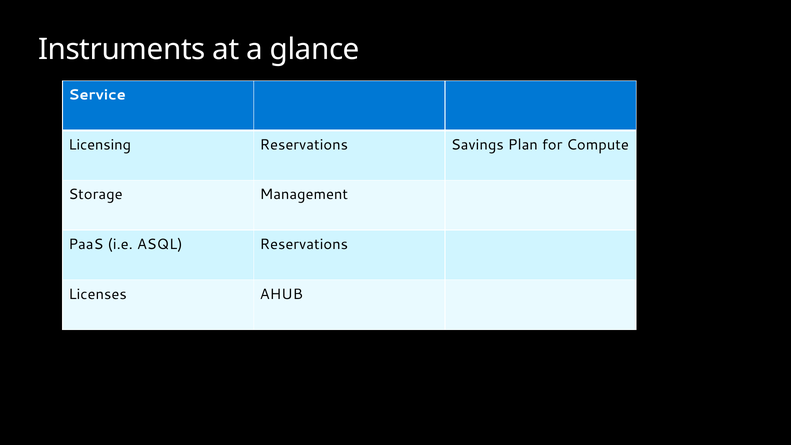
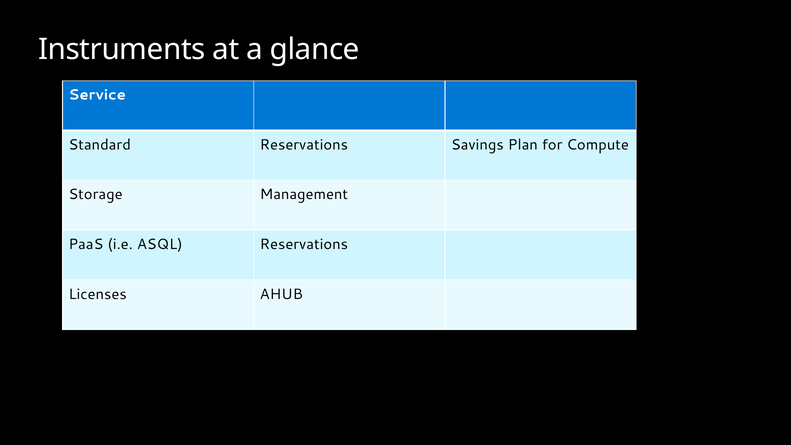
Licensing: Licensing -> Standard (100, 145)
